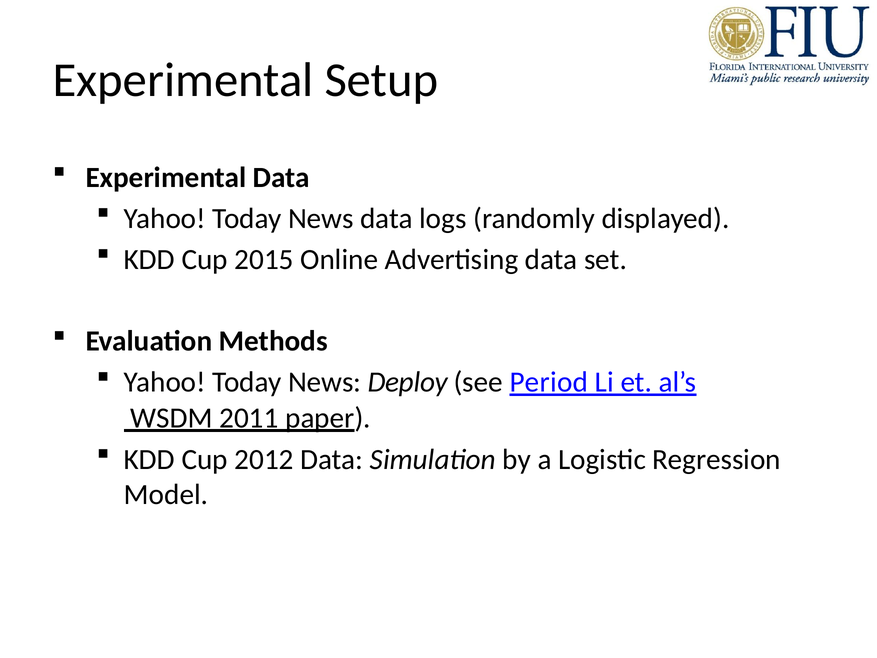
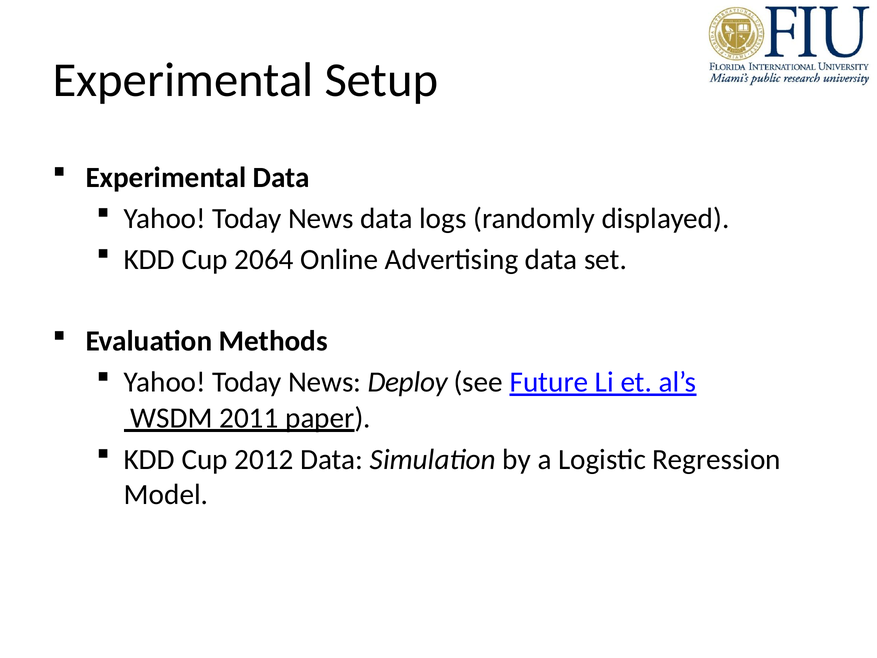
2015: 2015 -> 2064 (264, 259)
Period: Period -> Future (549, 382)
